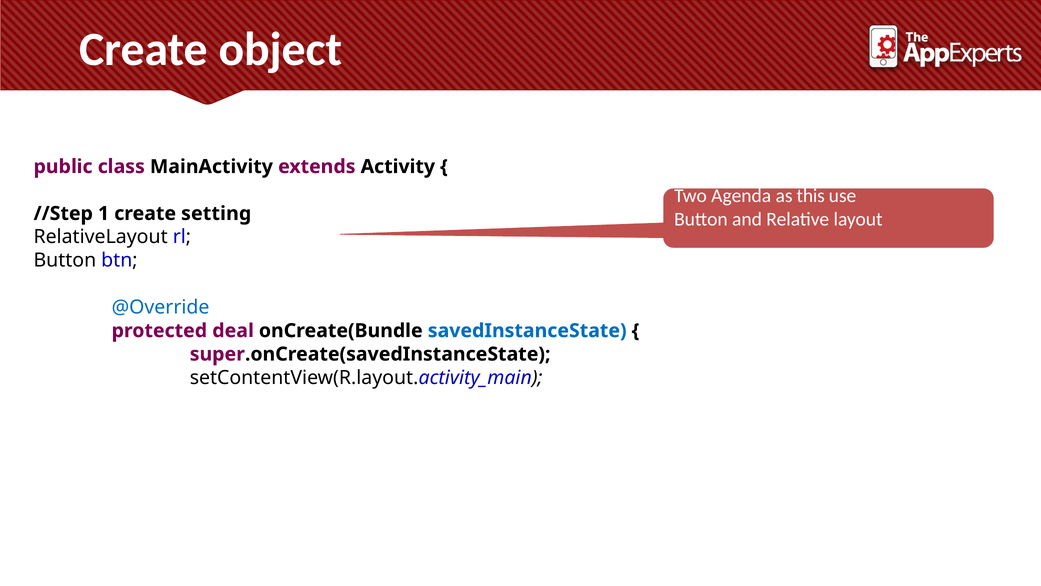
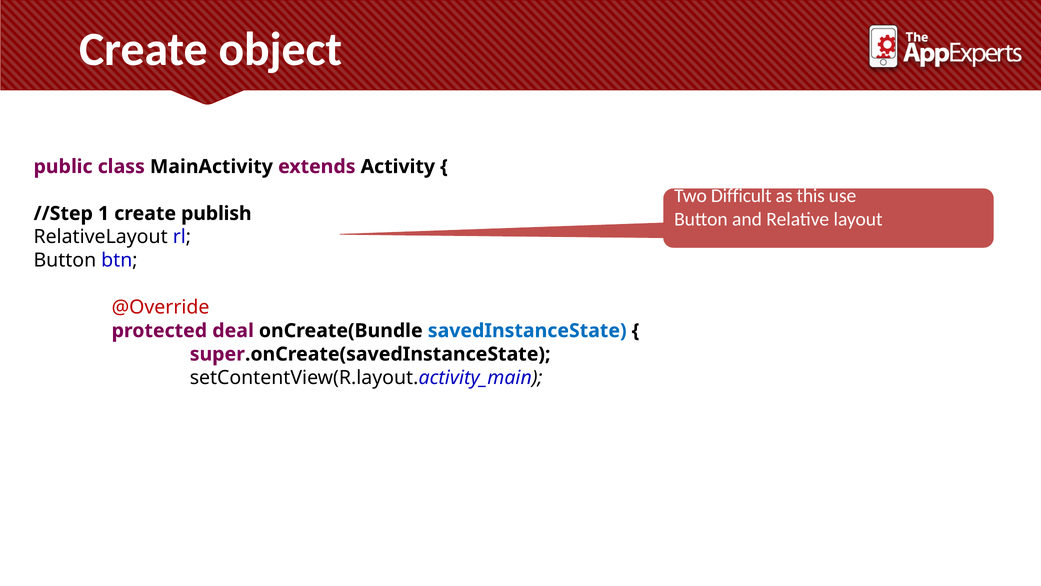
Agenda: Agenda -> Difficult (741, 196)
setting: setting -> publish (216, 213)
@Override colour: blue -> red (161, 307)
